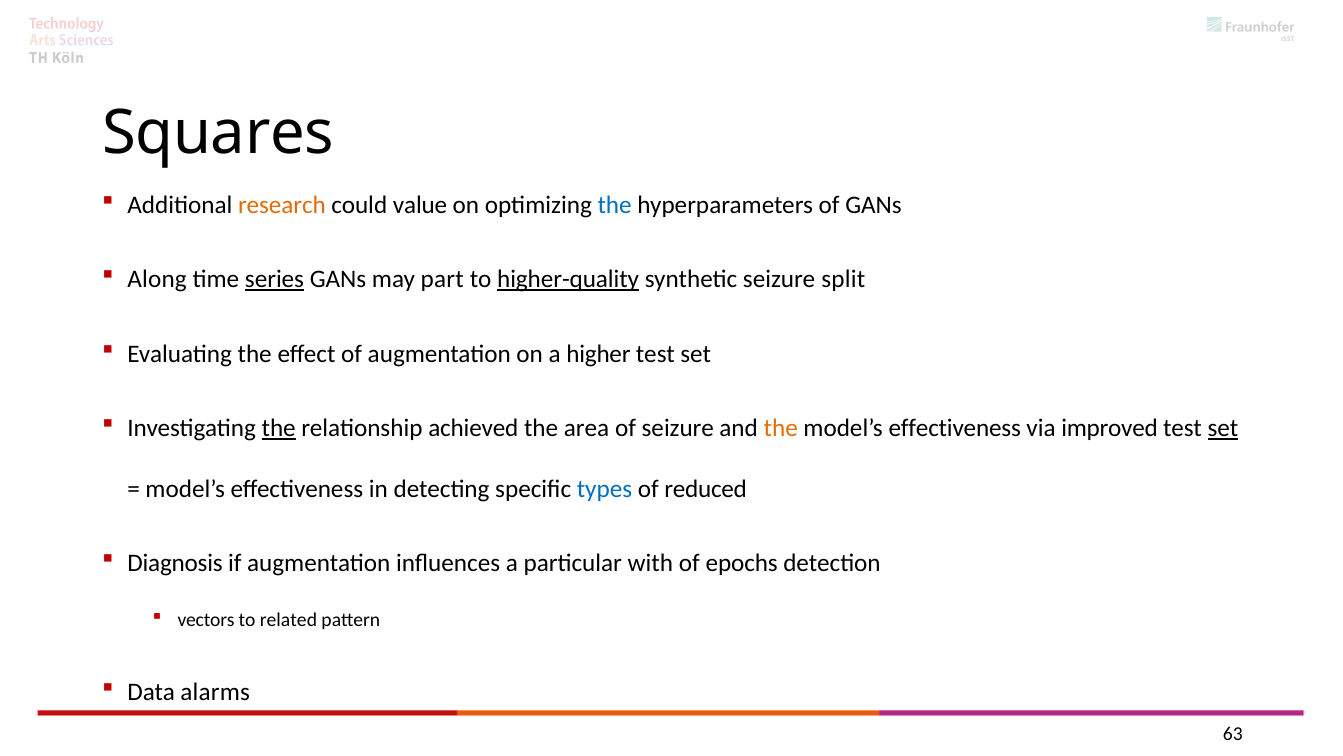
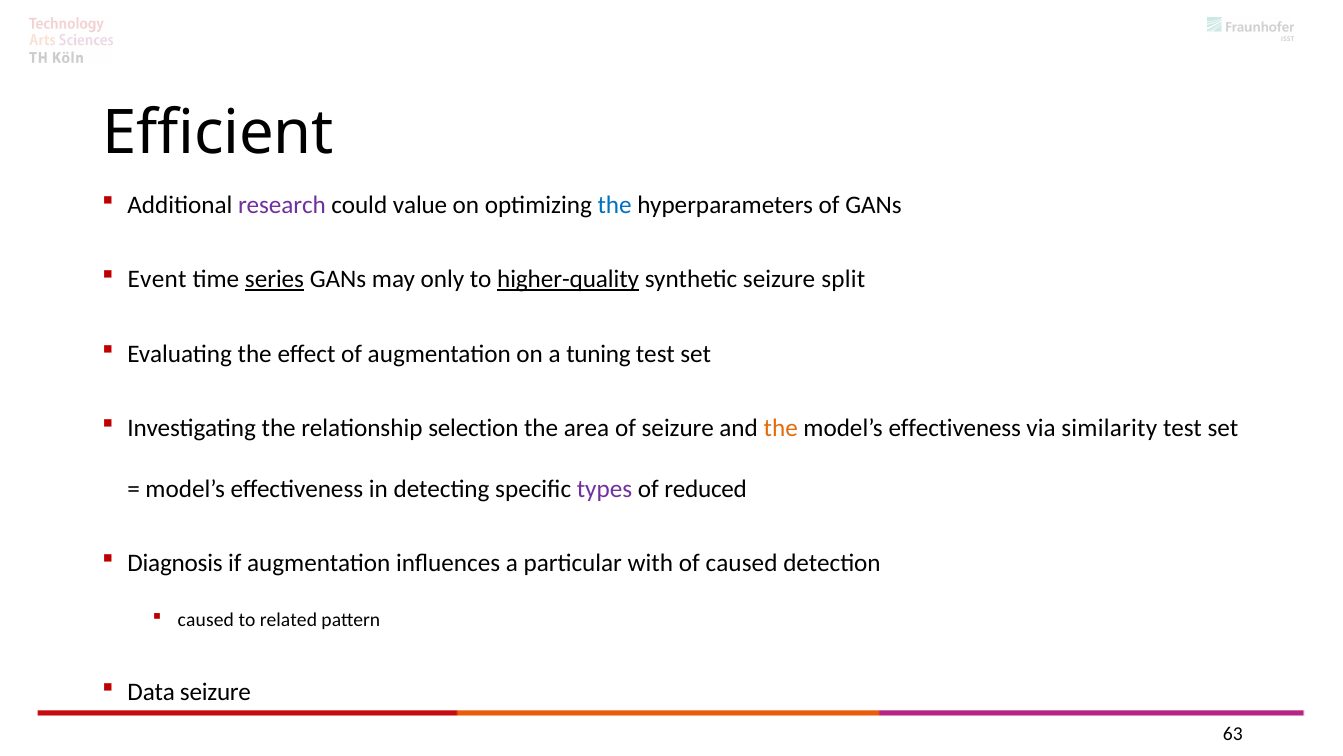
Squares: Squares -> Efficient (218, 133)
research colour: orange -> purple (282, 205)
Along: Along -> Event (157, 279)
part: part -> only (442, 279)
higher: higher -> tuning (598, 354)
the underline: present -> none (279, 428)
achieved: achieved -> selection (473, 428)
improved: improved -> similarity (1109, 428)
set underline: present -> none (1223, 428)
types colour: blue -> purple (605, 488)
of epochs: epochs -> caused (742, 563)
vectors: vectors -> caused (206, 620)
Data alarms: alarms -> seizure (215, 691)
